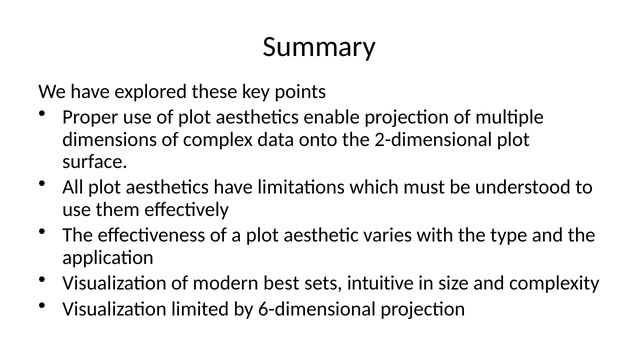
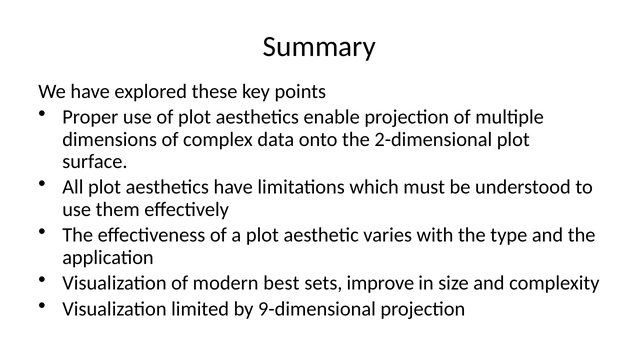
intuitive: intuitive -> improve (380, 283)
6-dimensional: 6-dimensional -> 9-dimensional (317, 309)
